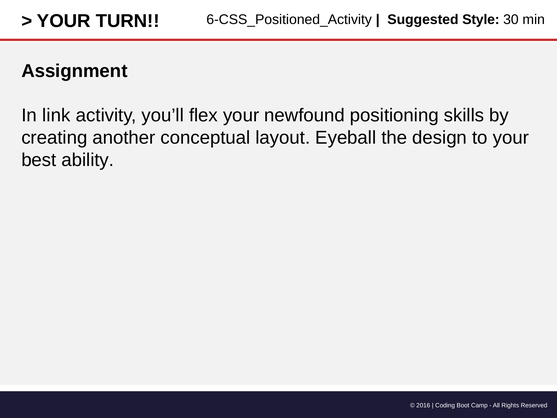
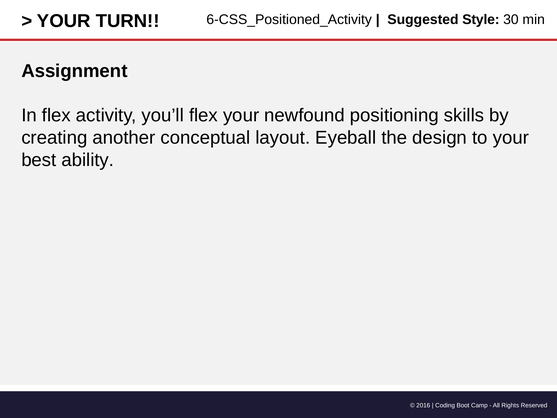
In link: link -> flex (56, 115)
